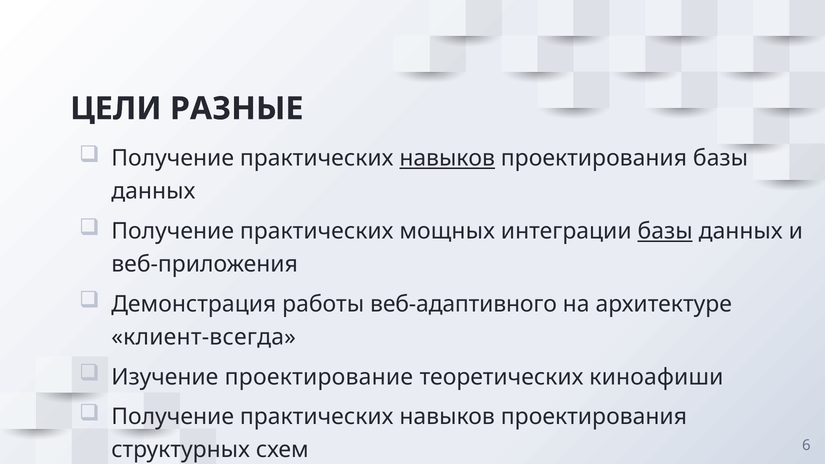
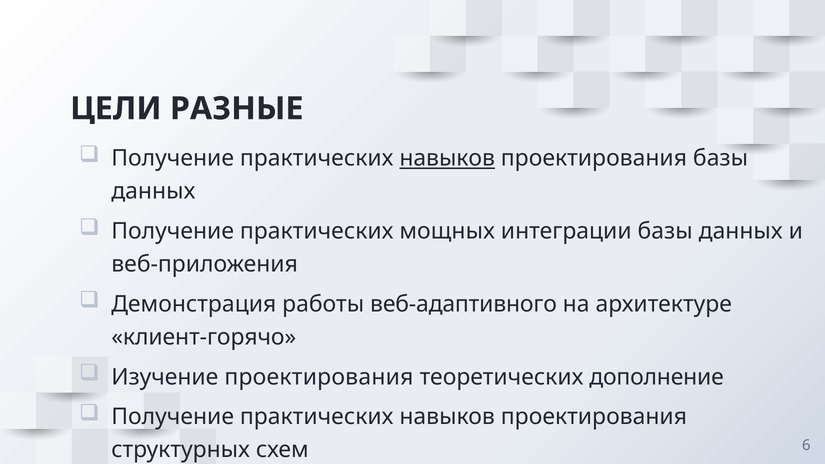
базы underline: present -> none (665, 231)
клиент-всегда: клиент-всегда -> клиент-горячо (204, 337)
Изучение проектирование: проектирование -> проектирования (319, 377)
киноафиши: киноафиши -> дополнение (657, 377)
